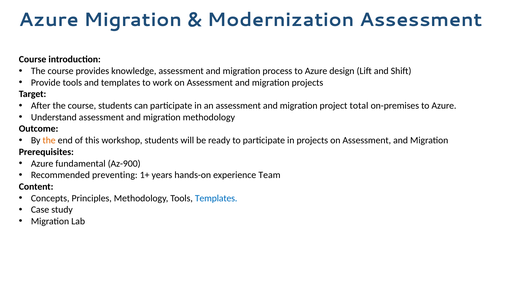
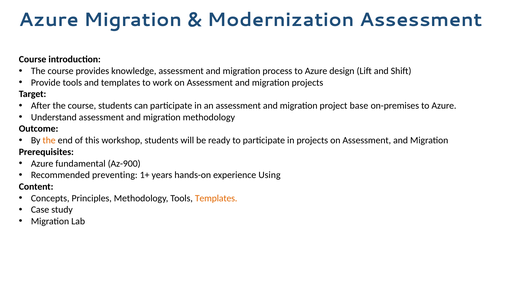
total: total -> base (359, 106)
Team: Team -> Using (269, 175)
Templates colour: blue -> orange (216, 198)
